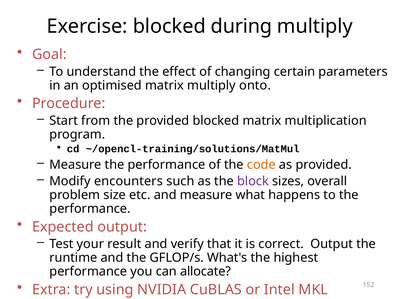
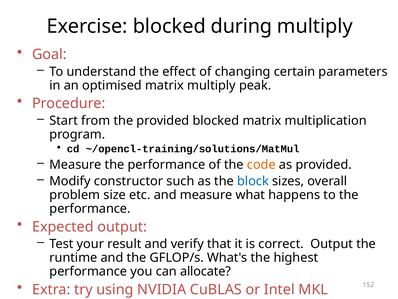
onto: onto -> peak (255, 85)
encounters: encounters -> constructor (129, 181)
block colour: purple -> blue (253, 181)
